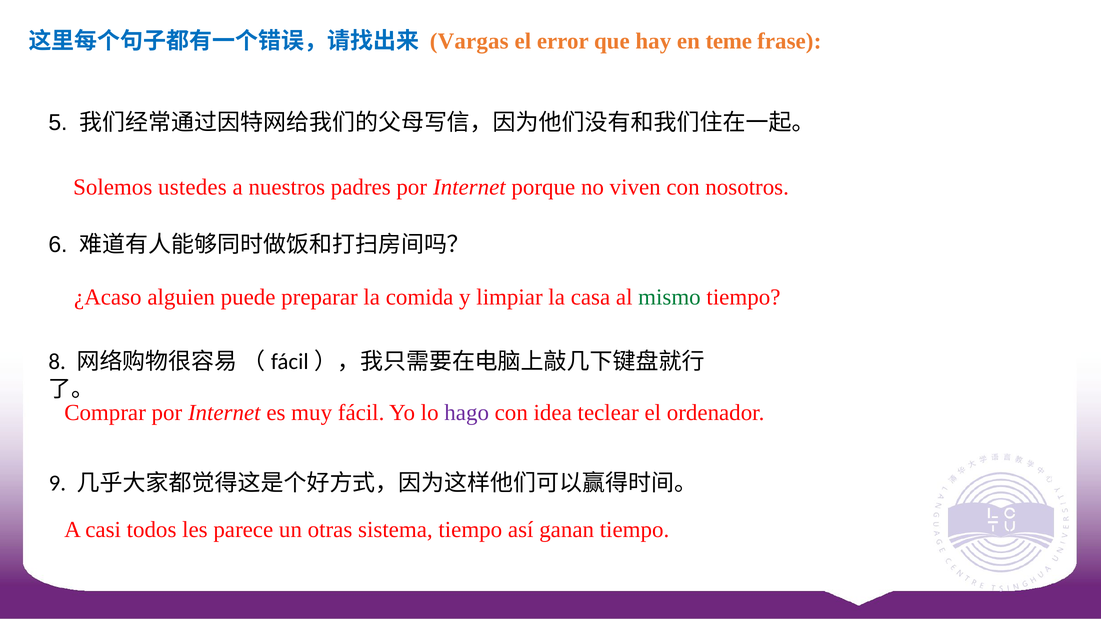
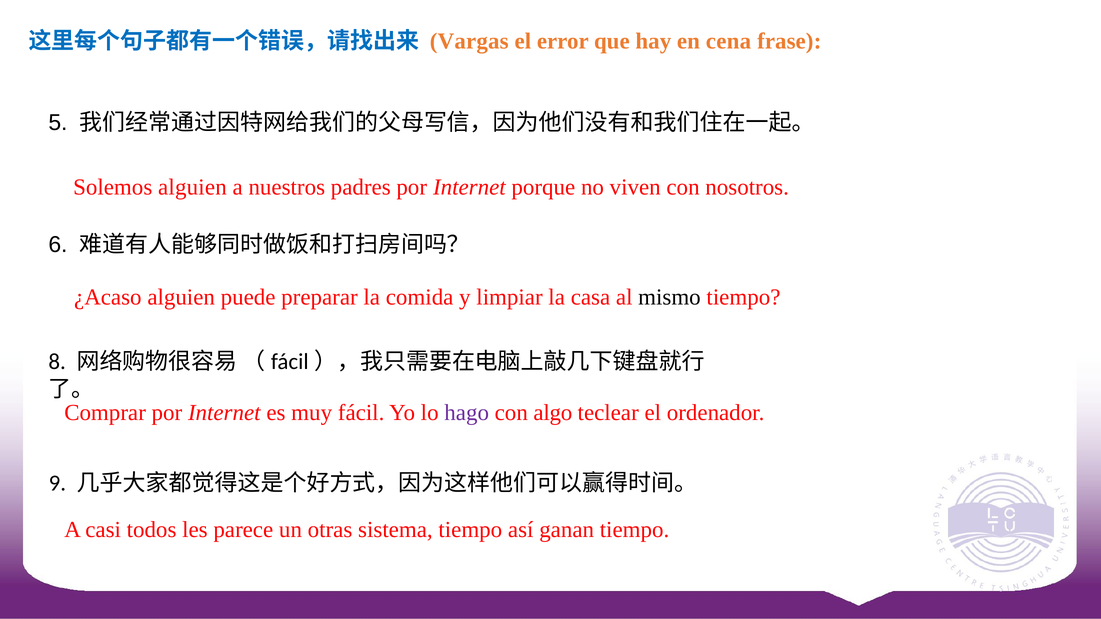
teme: teme -> cena (728, 41)
Solemos ustedes: ustedes -> alguien (192, 187)
mismo colour: green -> black (669, 297)
idea: idea -> algo (553, 413)
